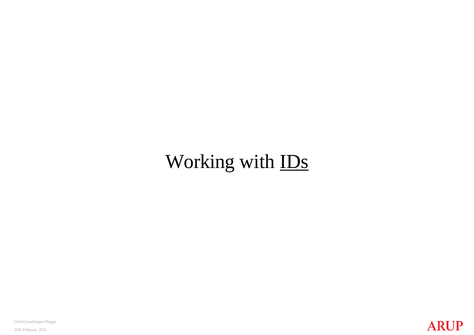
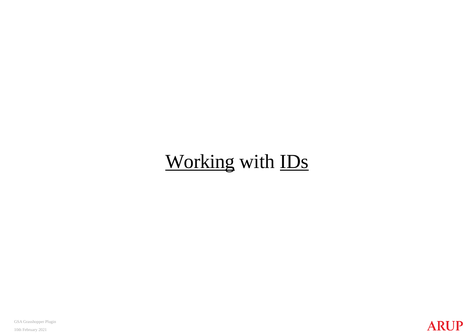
Working underline: none -> present (200, 162)
